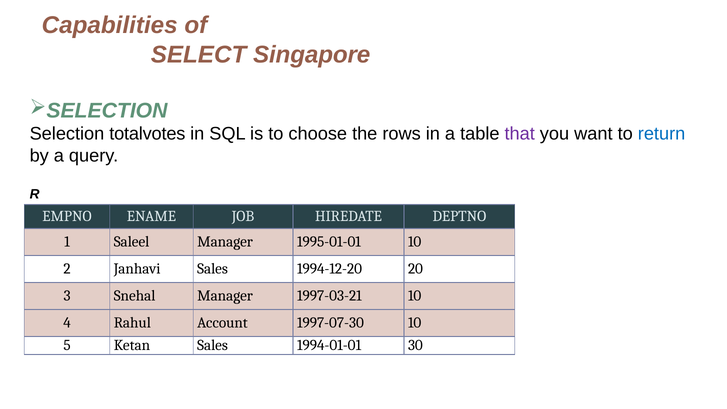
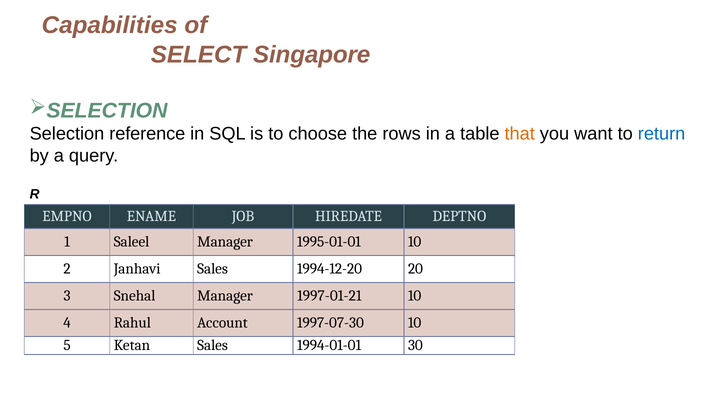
totalvotes: totalvotes -> reference (147, 134)
that colour: purple -> orange (520, 134)
1997-03-21: 1997-03-21 -> 1997-01-21 (329, 296)
